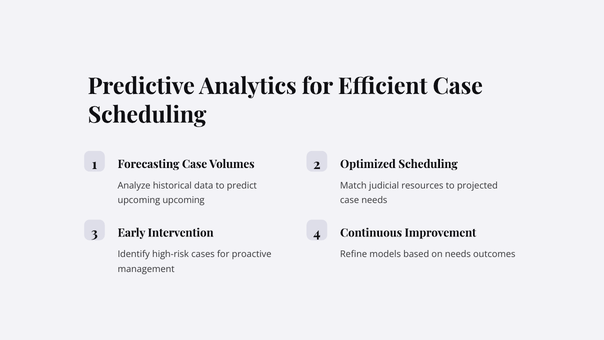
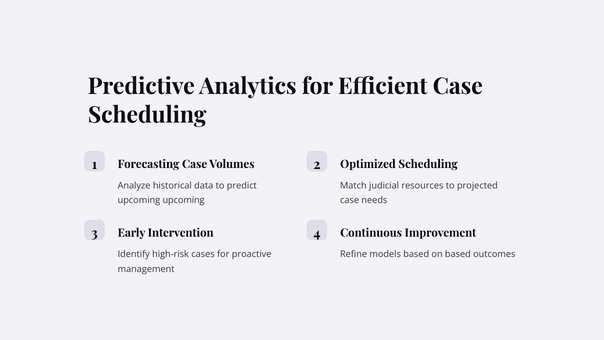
on needs: needs -> based (458, 254)
